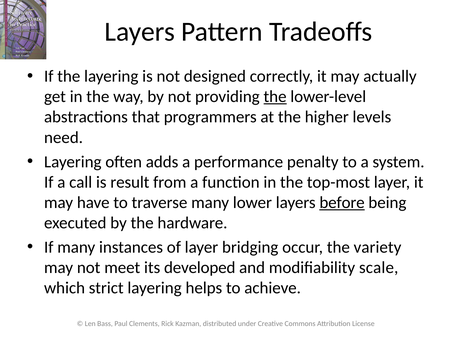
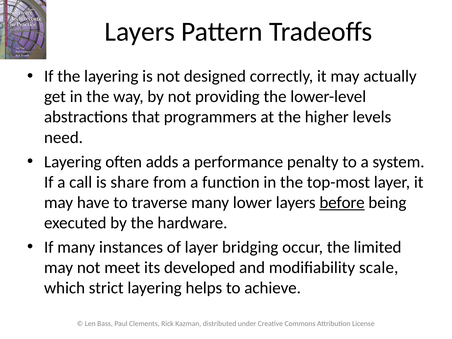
the underline: present -> none (275, 97)
result: result -> share (130, 182)
variety: variety -> limited (378, 247)
